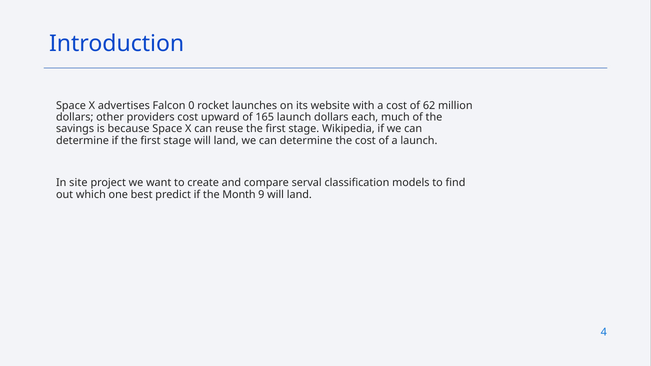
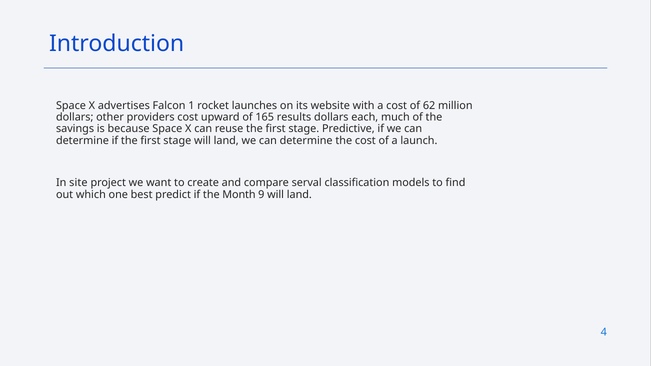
0: 0 -> 1 (191, 105)
165 launch: launch -> results (294, 117)
Wikipedia: Wikipedia -> Predictive (348, 129)
